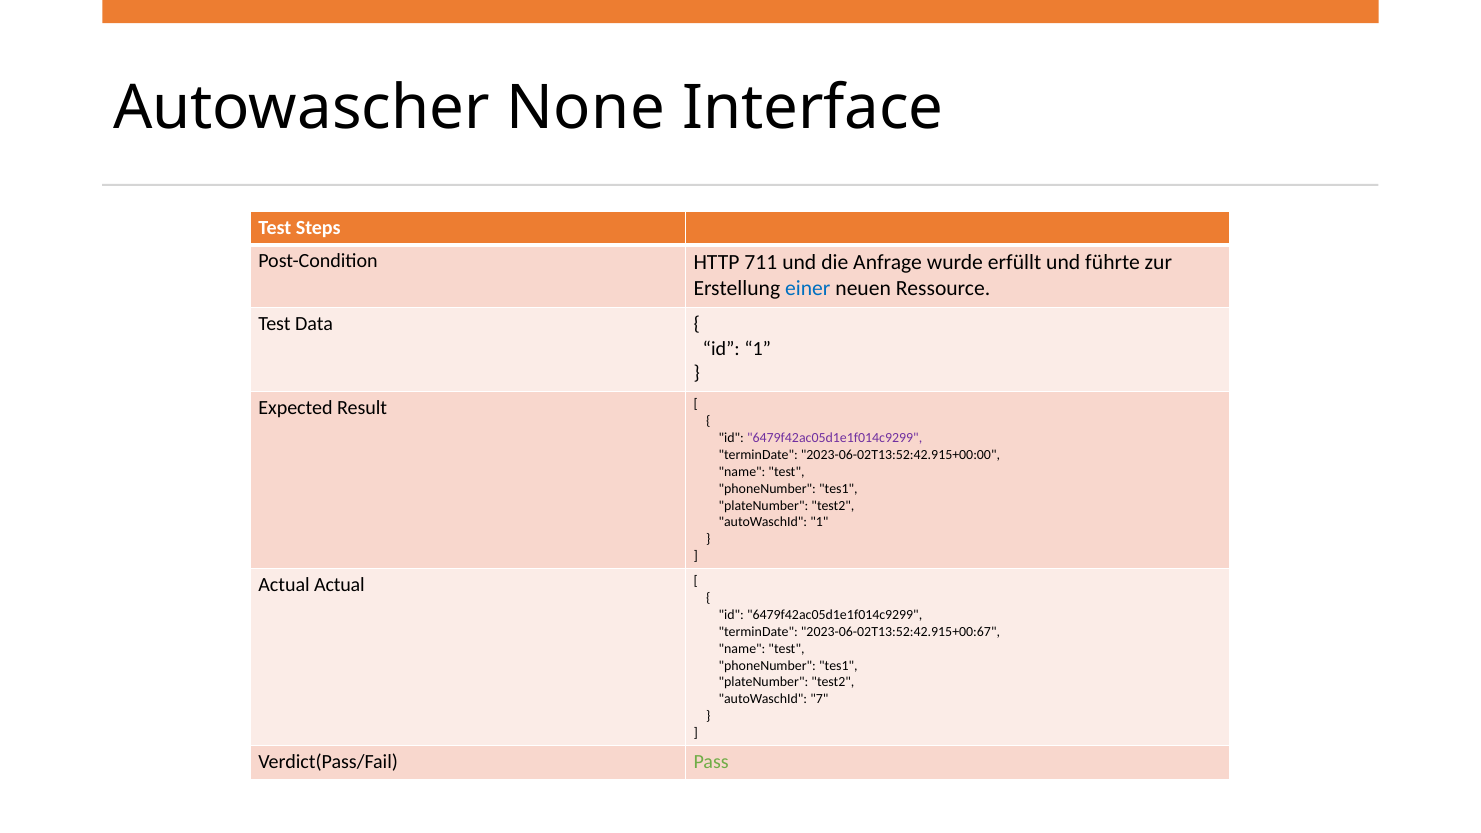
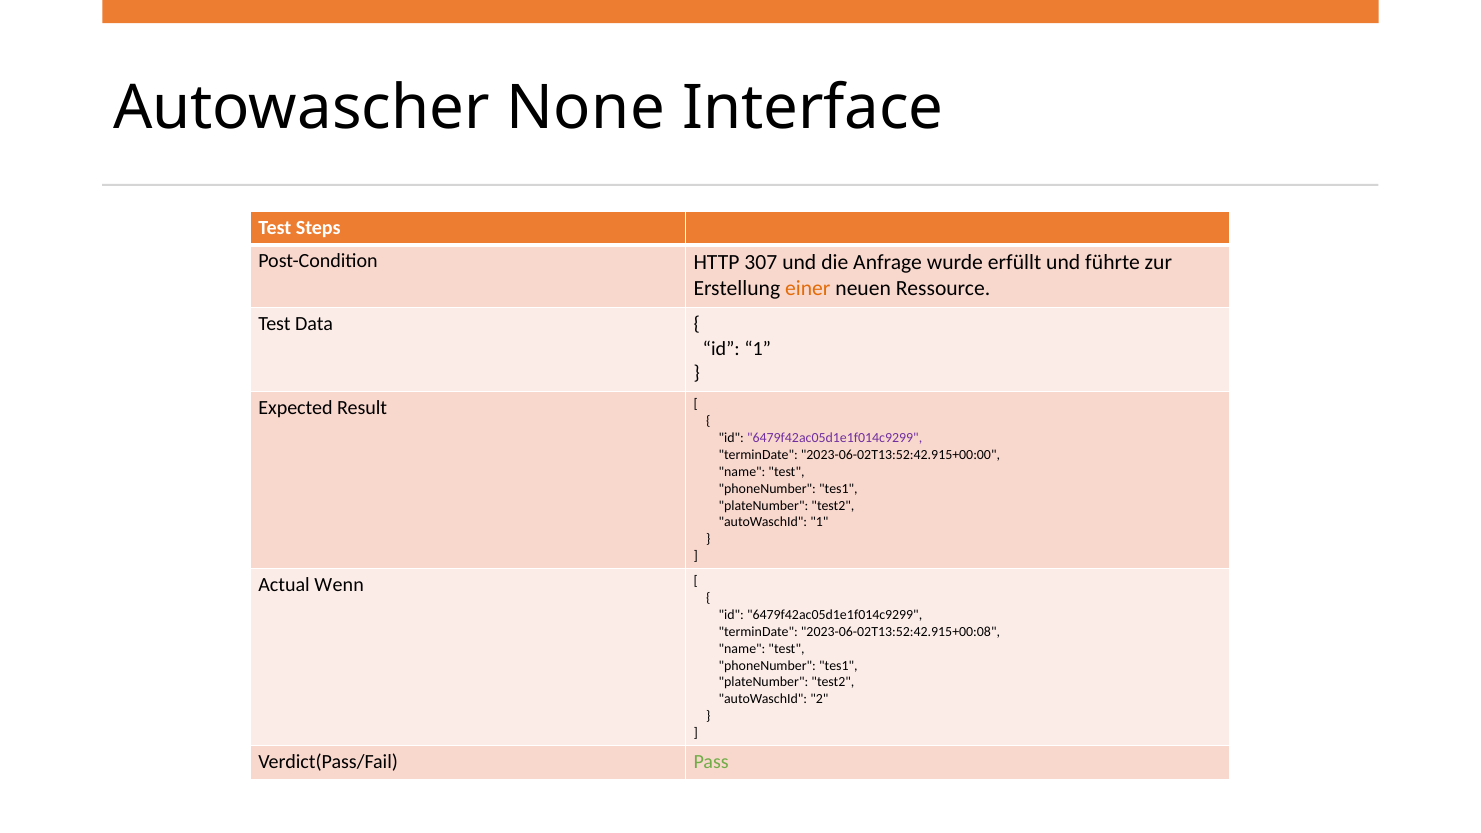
711: 711 -> 307 (761, 262)
einer colour: blue -> orange (808, 289)
Actual Actual: Actual -> Wenn (339, 585)
2023-06-02T13:52:42.915+00:67: 2023-06-02T13:52:42.915+00:67 -> 2023-06-02T13:52:42.915+00:08 (900, 632)
7: 7 -> 2 (819, 699)
